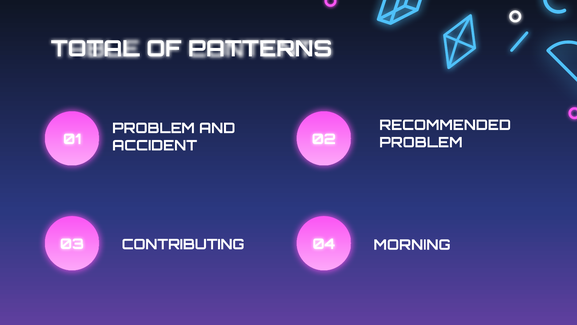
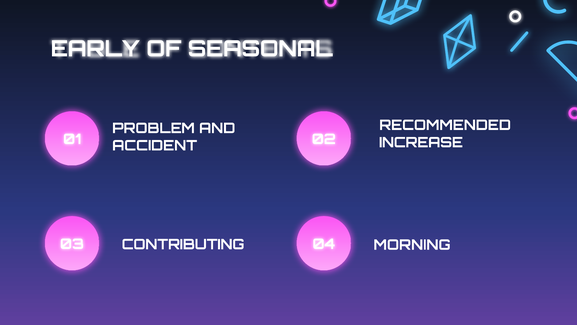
TOTAL: TOTAL -> EARLY (95, 49)
PATTERNS: PATTERNS -> SEASONAL (260, 49)
PROBLEM: PROBLEM -> INCREASE (421, 142)
